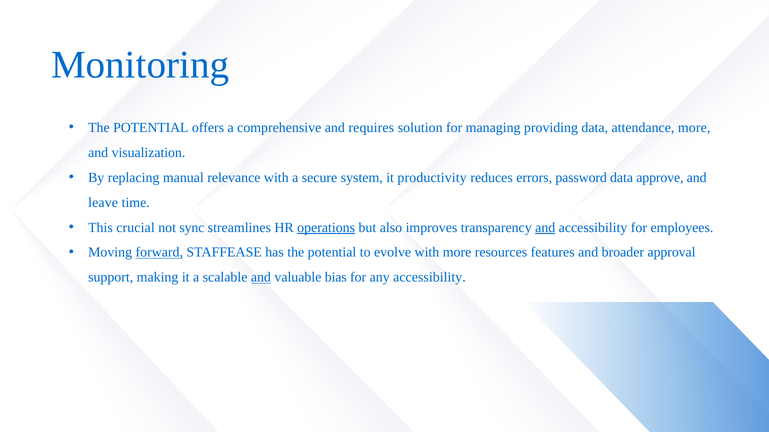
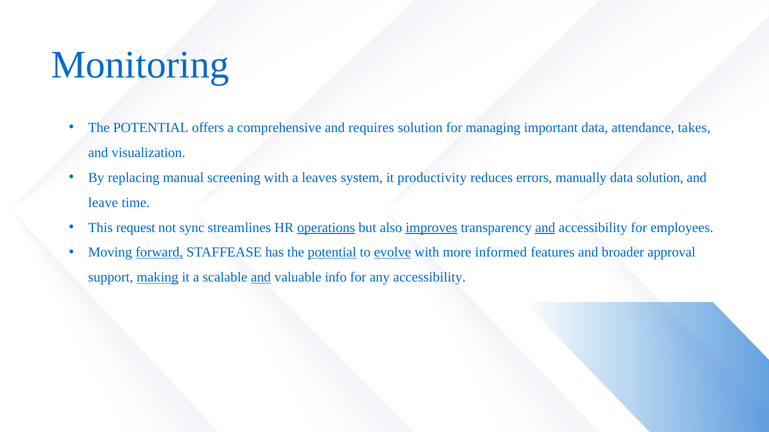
providing: providing -> important (551, 128)
attendance more: more -> takes (694, 128)
relevance: relevance -> screening (234, 178)
secure: secure -> leaves (319, 178)
password: password -> manually (581, 178)
data approve: approve -> solution (660, 178)
crucial: crucial -> request (136, 228)
improves underline: none -> present (431, 228)
potential underline: none -> present (332, 253)
evolve underline: none -> present (393, 253)
resources: resources -> informed (501, 253)
making underline: none -> present (158, 278)
bias: bias -> info (336, 278)
